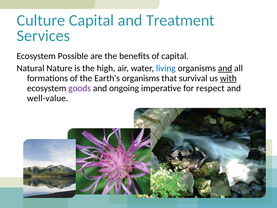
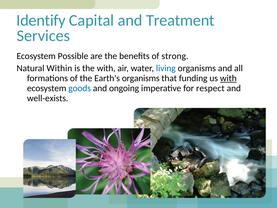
Culture: Culture -> Identify (41, 20)
of capital: capital -> strong (175, 56)
Nature: Nature -> Within (59, 68)
the high: high -> with (106, 68)
and underline: present -> none (225, 68)
survival: survival -> funding (193, 78)
goods colour: purple -> blue (80, 88)
well-value: well-value -> well-exists (48, 98)
